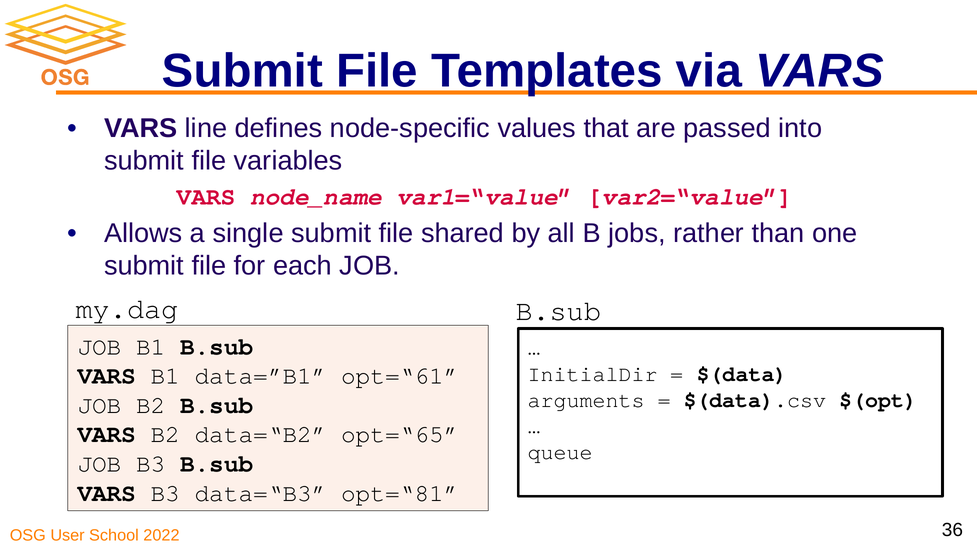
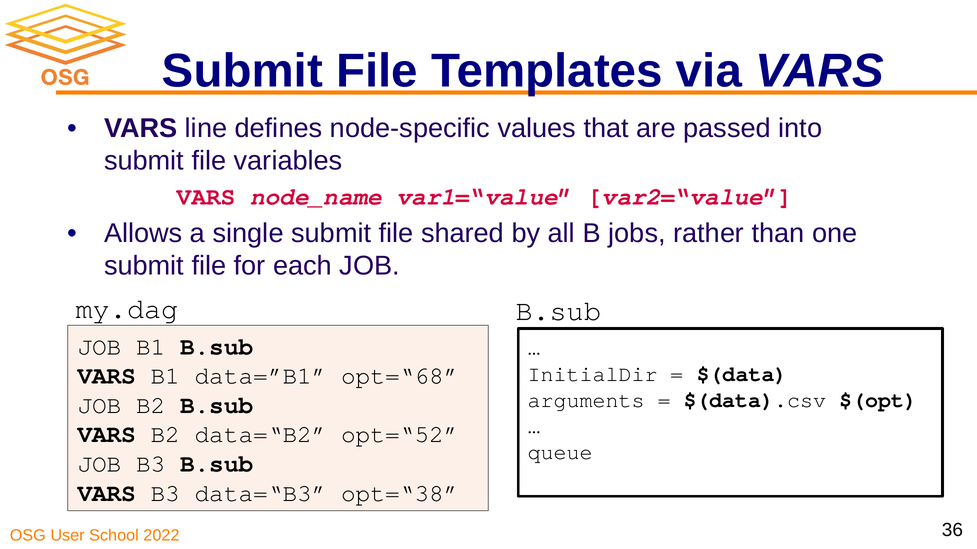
opt=“61: opt=“61 -> opt=“68 (400, 376)
opt=“65: opt=“65 -> opt=“52 (400, 435)
opt=“81: opt=“81 -> opt=“38 (400, 494)
